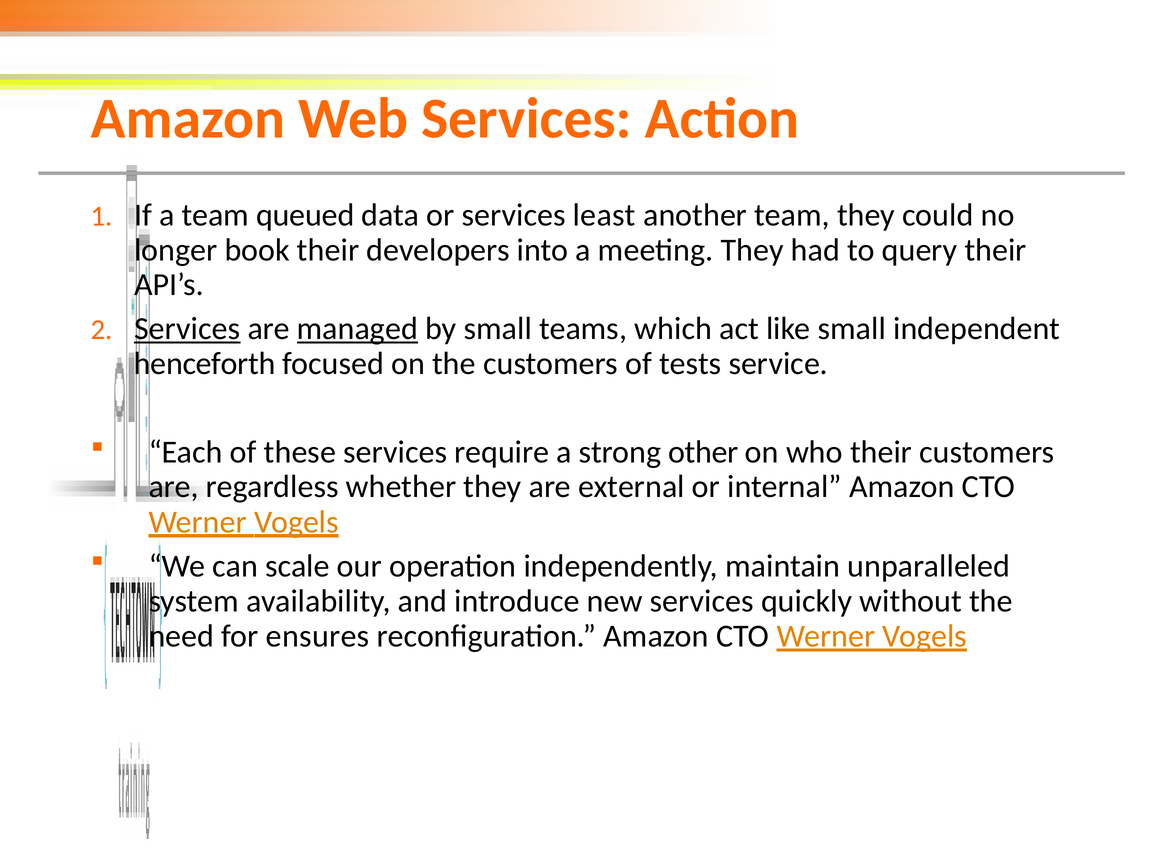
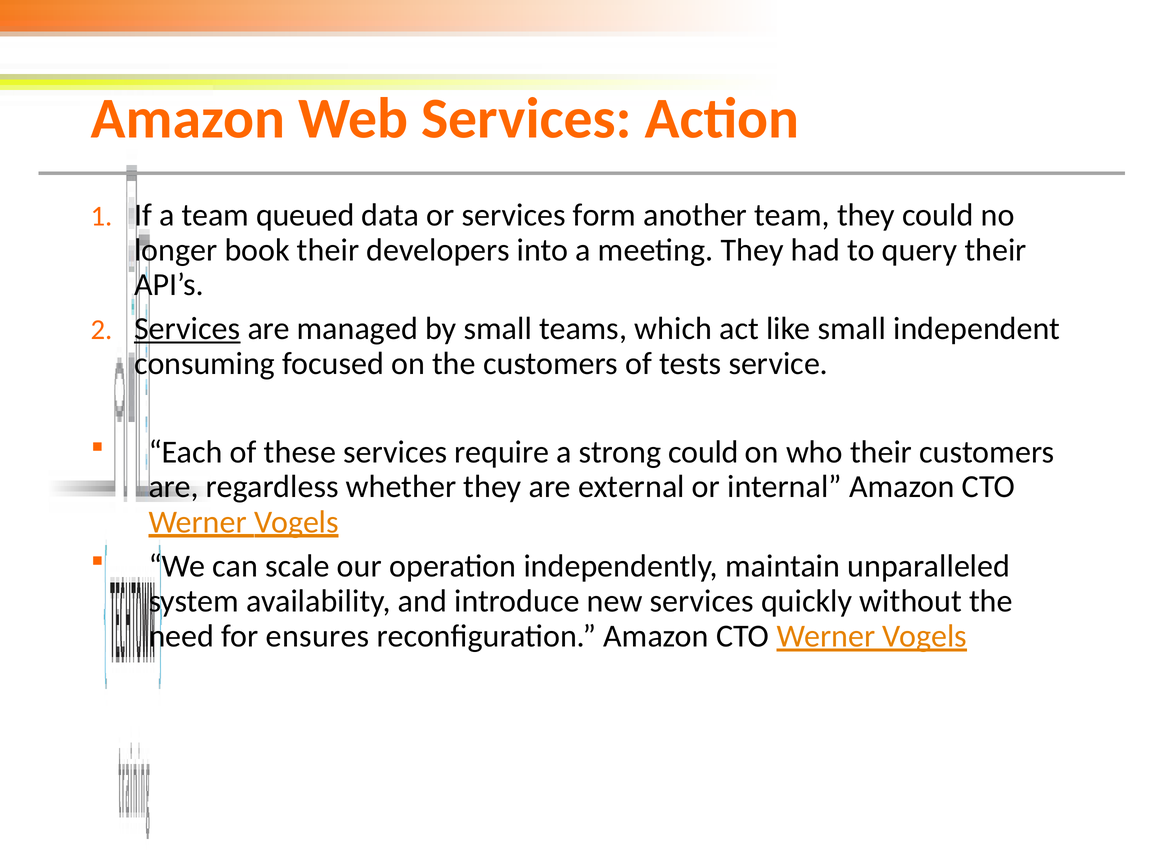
least: least -> form (604, 215)
managed underline: present -> none (357, 329)
henceforth: henceforth -> consuming (205, 363)
strong other: other -> could (703, 452)
